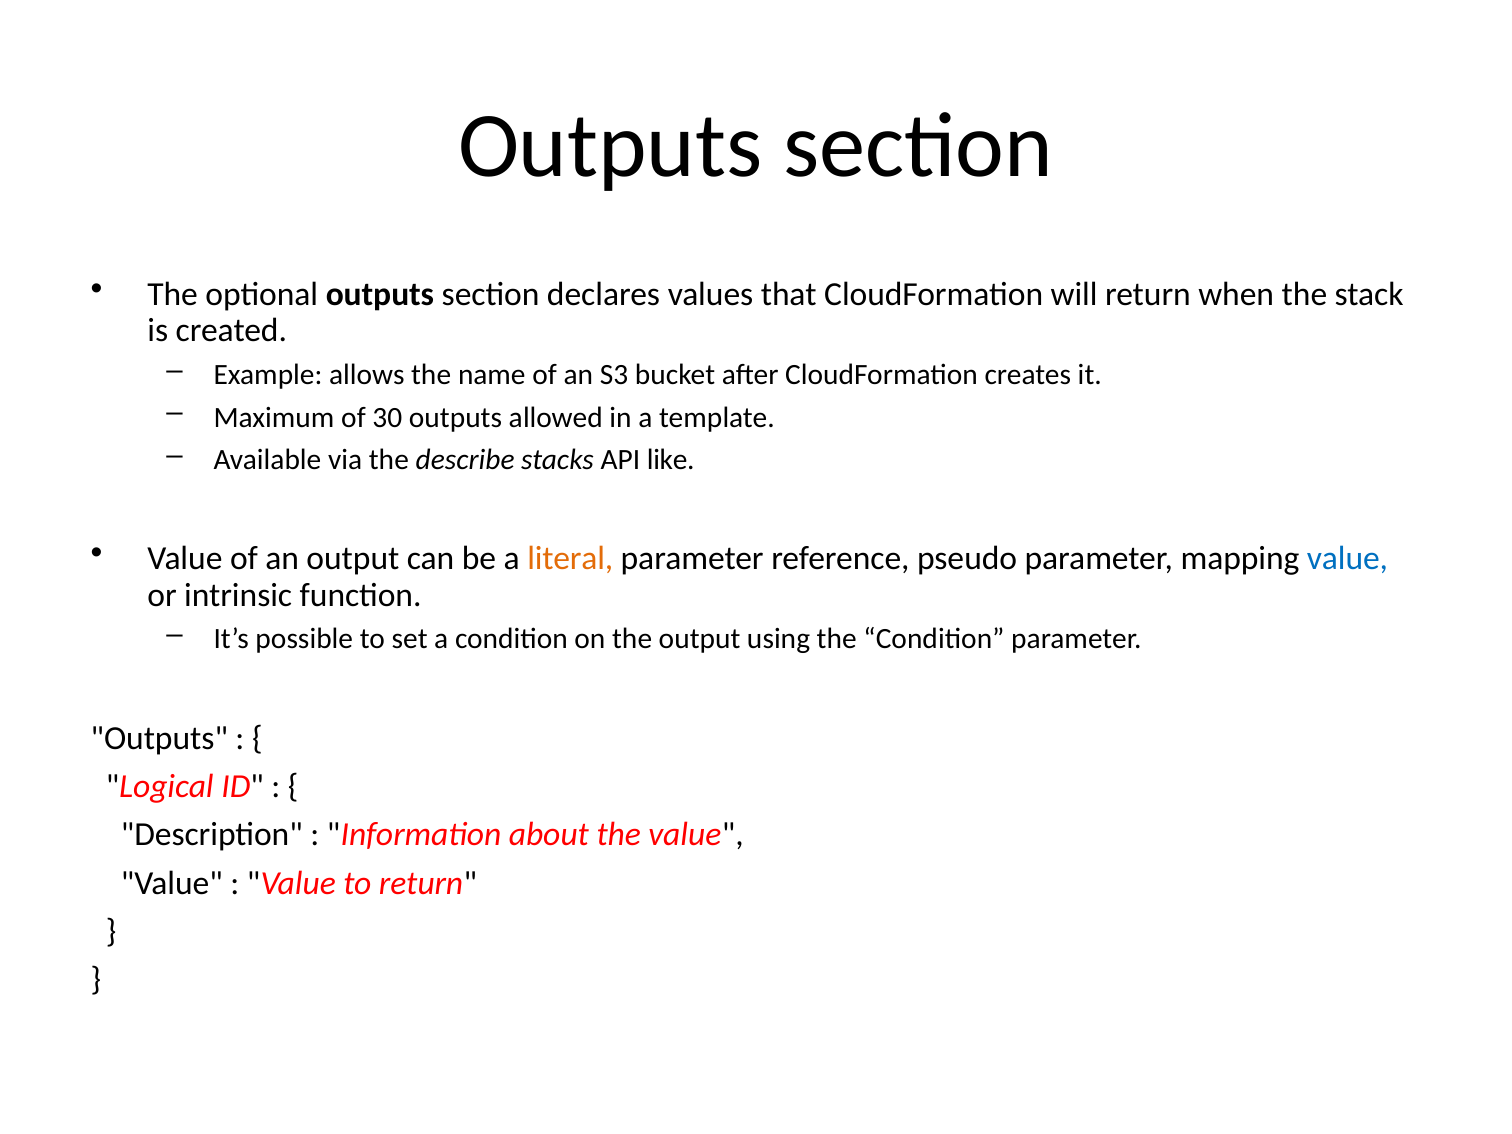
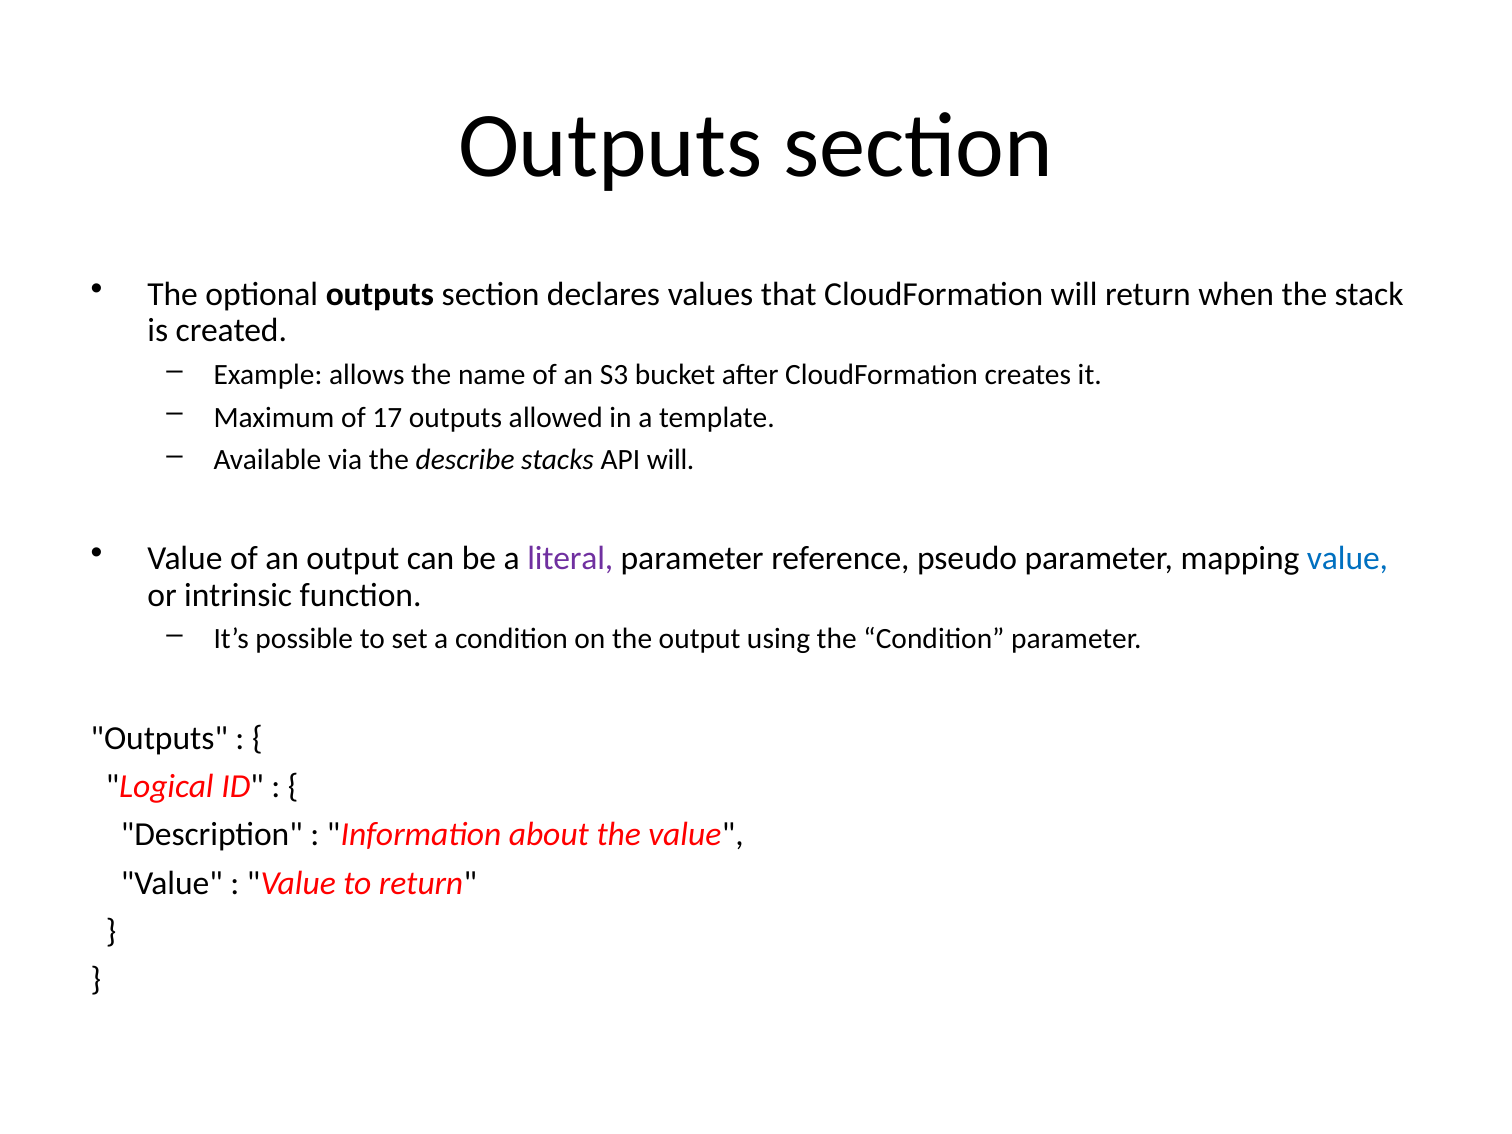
30: 30 -> 17 (387, 417)
API like: like -> will (671, 460)
literal colour: orange -> purple (570, 559)
